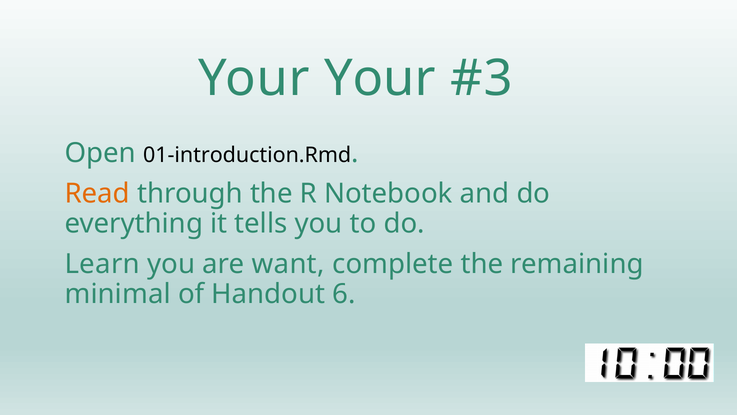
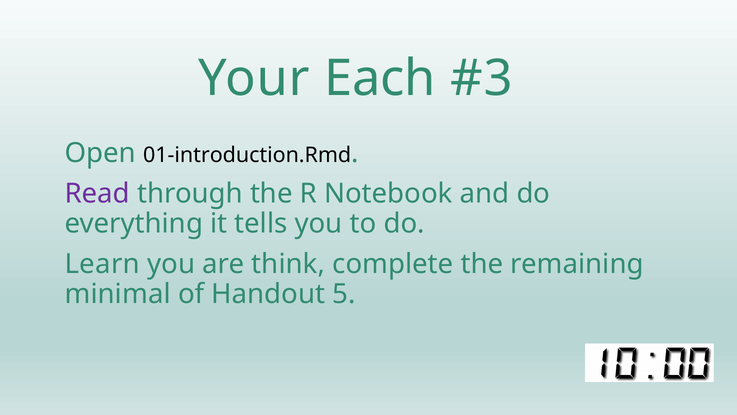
Your Your: Your -> Each (380, 79)
Read colour: orange -> purple (97, 193)
want: want -> think (288, 264)
6: 6 -> 5 (344, 294)
